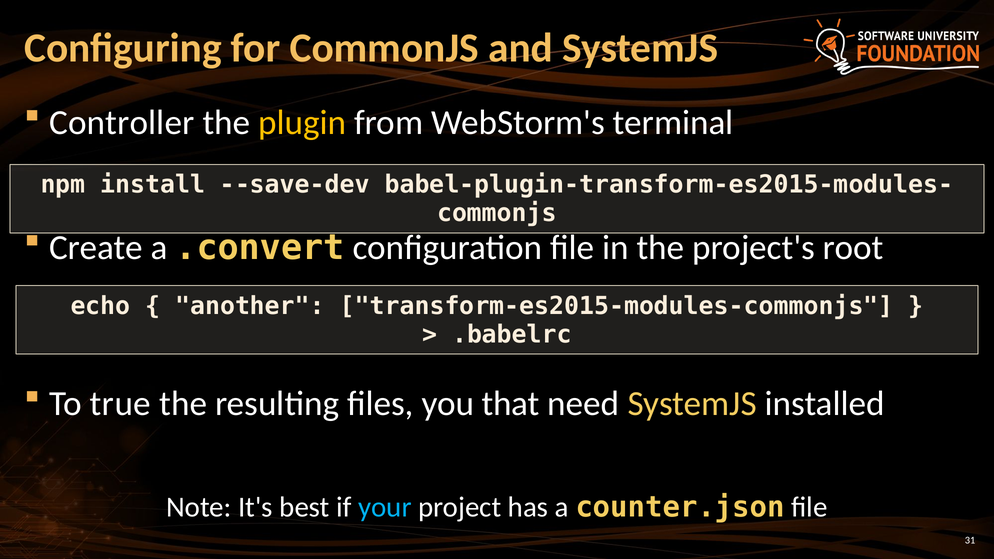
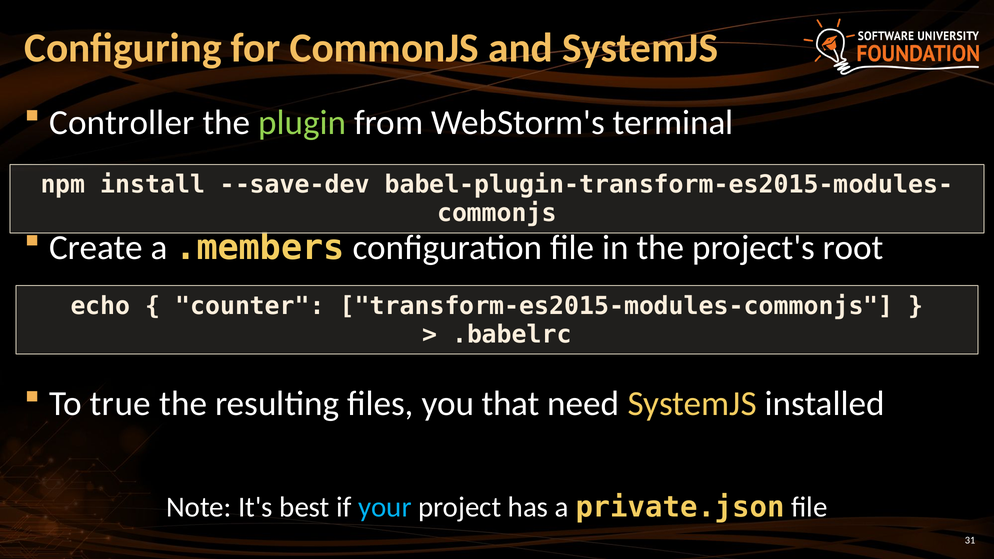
plugin colour: yellow -> light green (302, 122)
.convert: .convert -> .members (260, 248)
another: another -> counter (250, 306)
counter.json: counter.json -> private.json (680, 507)
